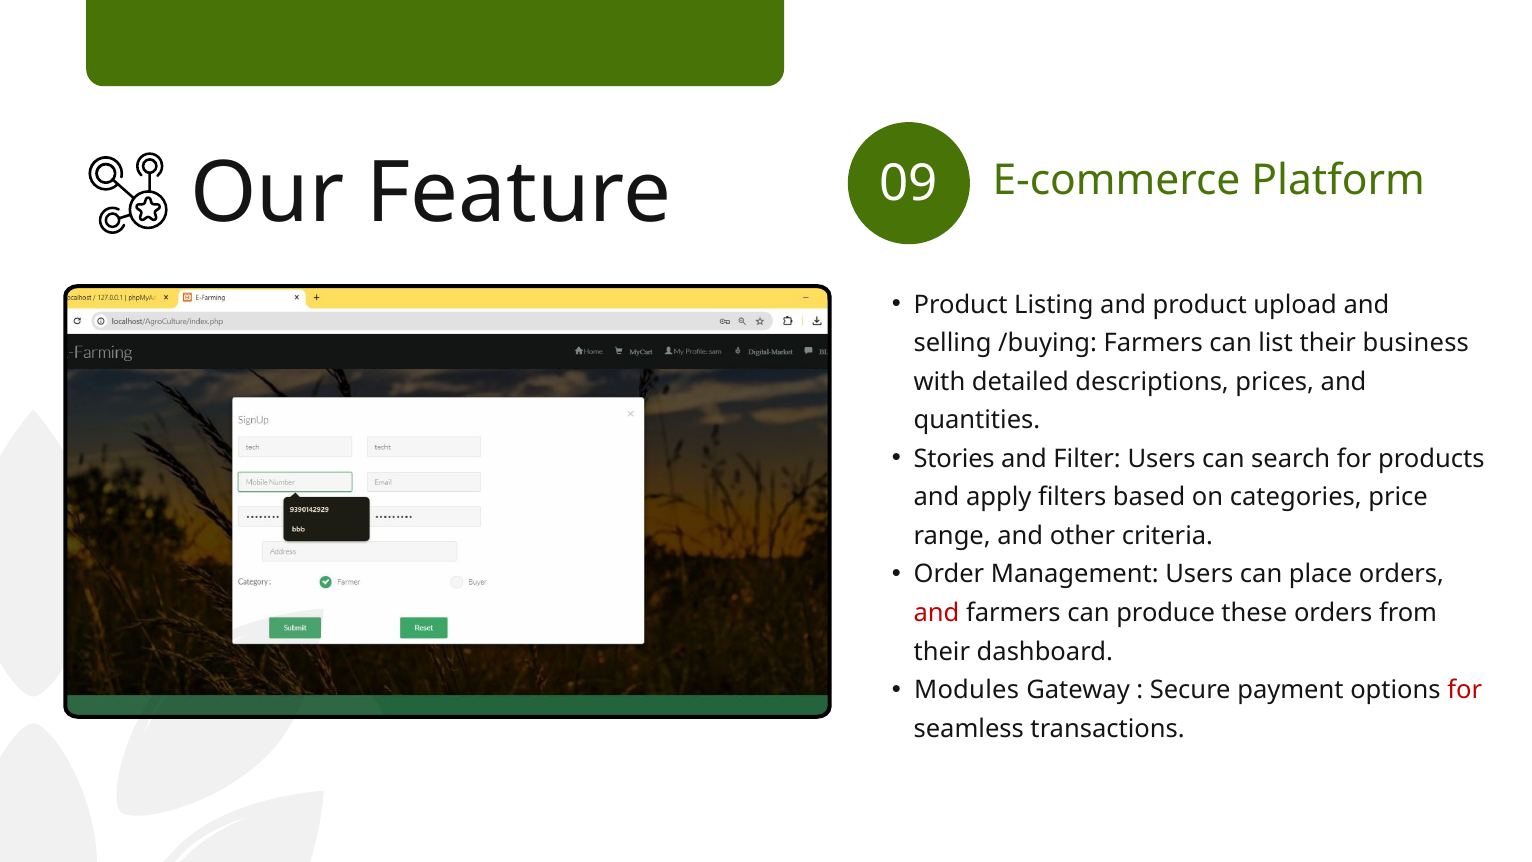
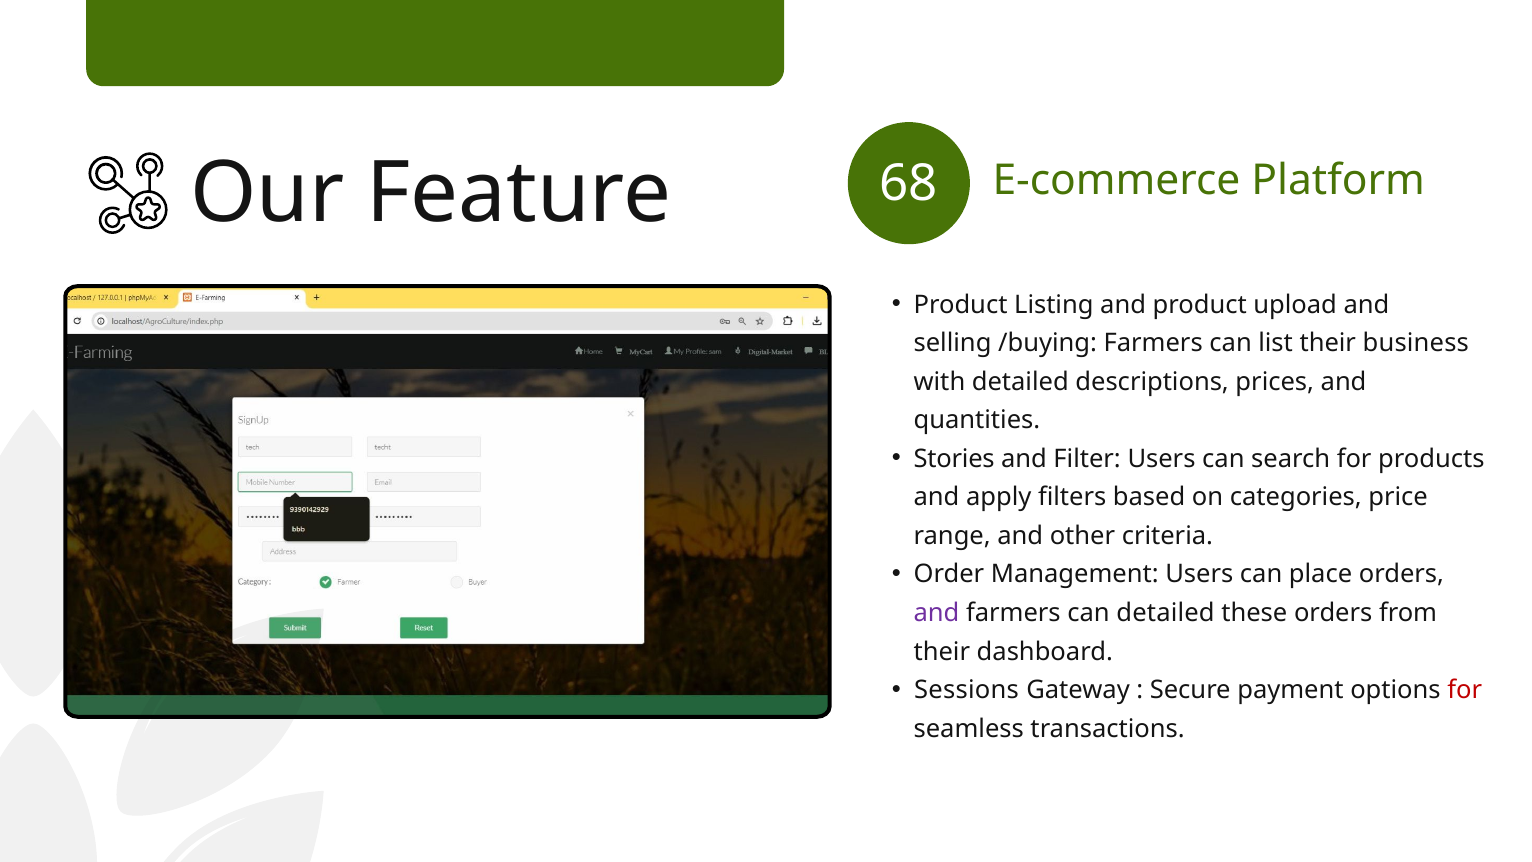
09: 09 -> 68 (909, 184)
and colour: red -> purple (937, 613)
can produce: produce -> detailed (1165, 613)
Modules: Modules -> Sessions (967, 690)
